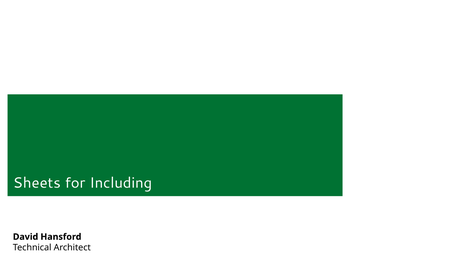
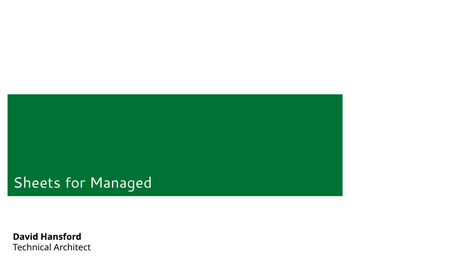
Including: Including -> Managed (121, 183)
